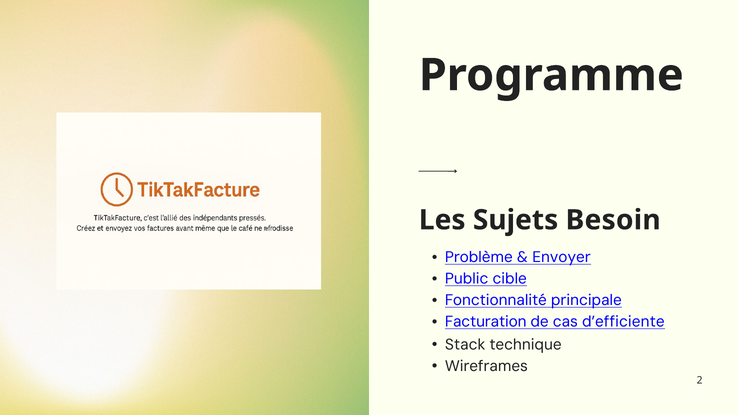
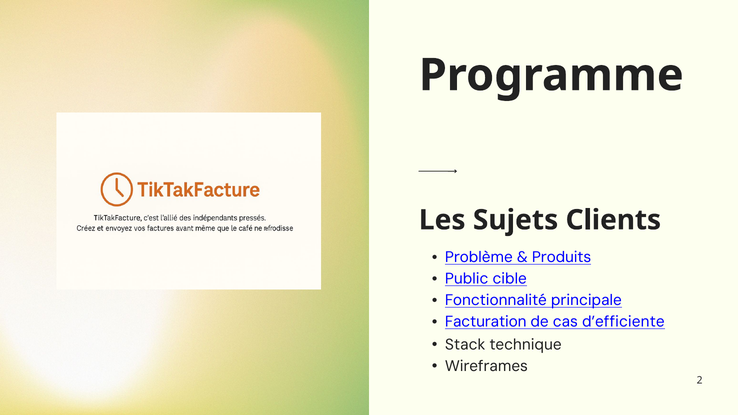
Besoin: Besoin -> Clients (613, 220)
Envoyer: Envoyer -> Produits (562, 257)
